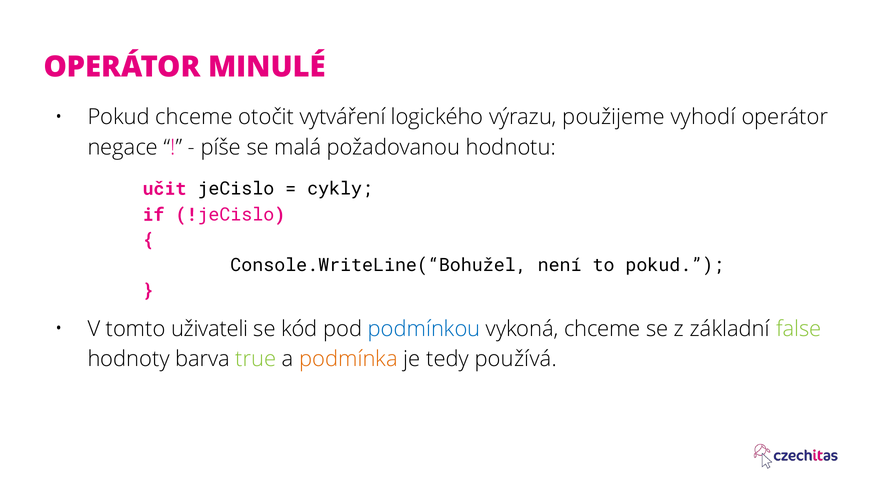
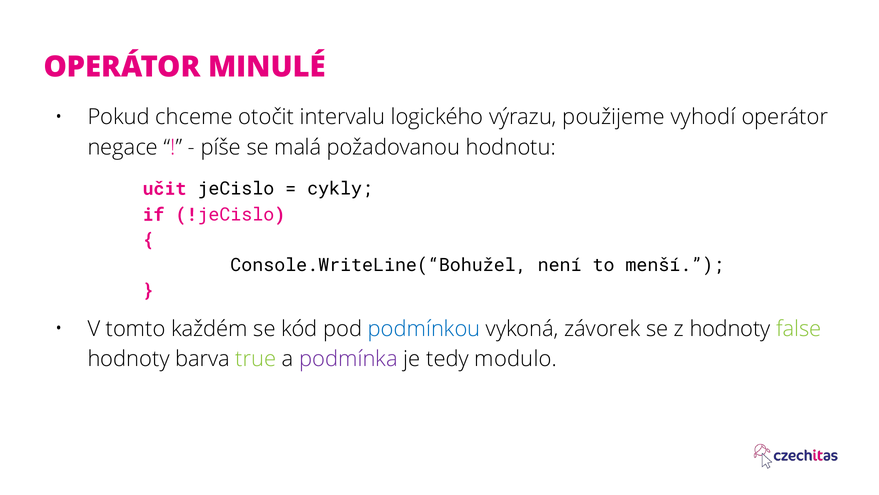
vytváření: vytváření -> intervalu (342, 117)
to pokud: pokud -> menší (675, 265)
uživateli: uživateli -> každém (210, 328)
vykoná chceme: chceme -> závorek (602, 328)
z základní: základní -> hodnoty (730, 328)
podmínka colour: orange -> purple (348, 359)
používá: používá -> modulo (516, 359)
